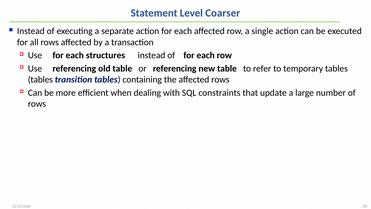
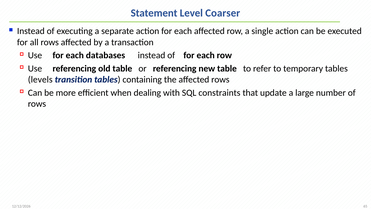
structures: structures -> databases (106, 55)
tables: tables -> levels (40, 79)
